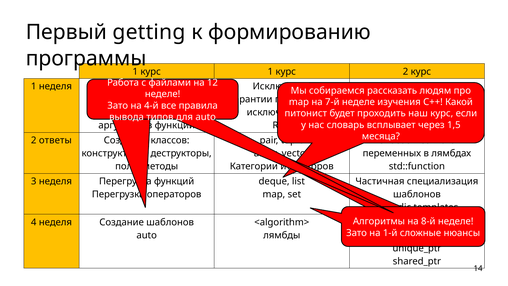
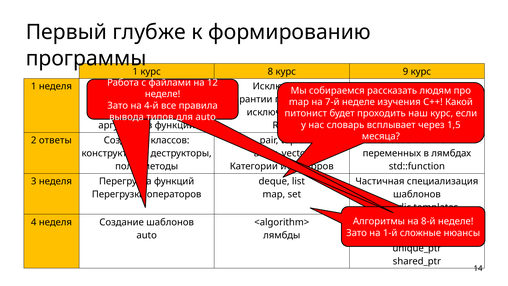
getting: getting -> глубже (149, 32)
1: 1 -> 8 (270, 72)
курс 2: 2 -> 9 (406, 72)
